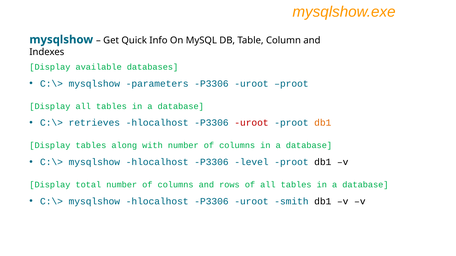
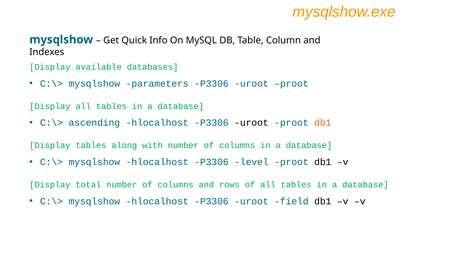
retrieves: retrieves -> ascending (94, 123)
uroot colour: red -> black (251, 123)
smith: smith -> field (291, 202)
